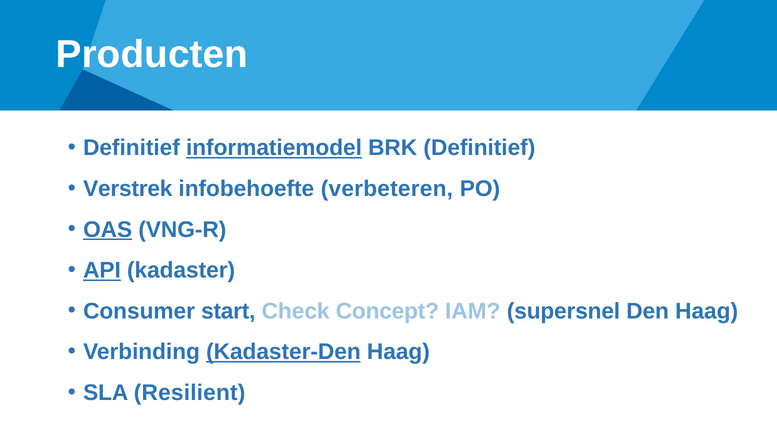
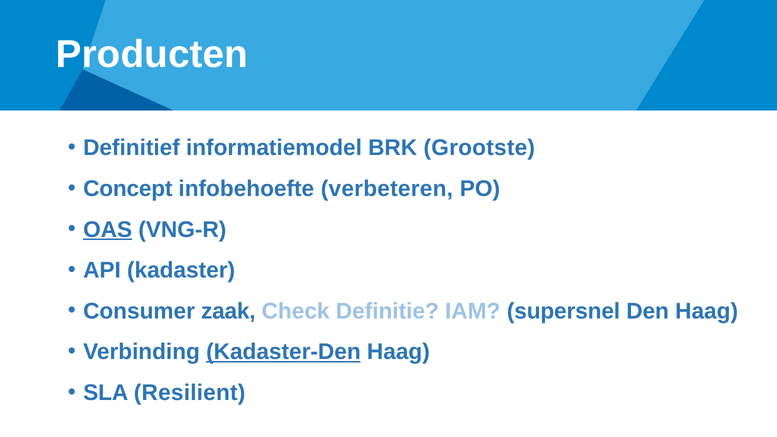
informatiemodel underline: present -> none (274, 148)
BRK Definitief: Definitief -> Grootste (479, 148)
Verstrek: Verstrek -> Concept (128, 189)
API underline: present -> none (102, 270)
start: start -> zaak (228, 311)
Concept: Concept -> Definitie (387, 311)
